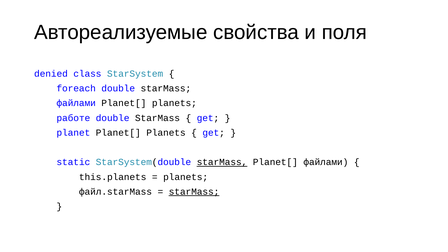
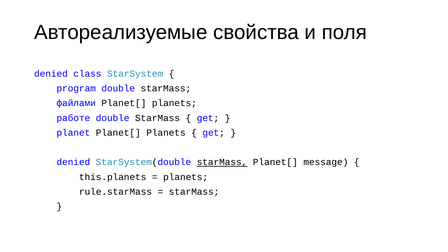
foreach: foreach -> program (76, 88)
static: static -> denied (73, 162)
Planet[ файлами: файлами -> message (326, 162)
файл.starMass: файл.starMass -> rule.starMass (115, 192)
starMass underline: present -> none (194, 192)
